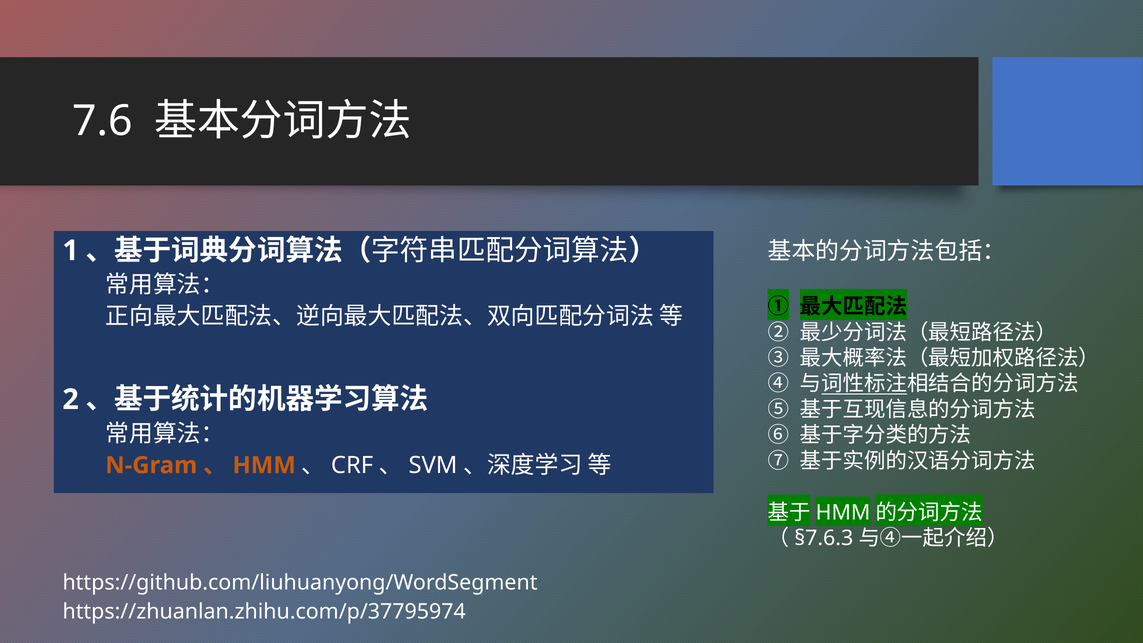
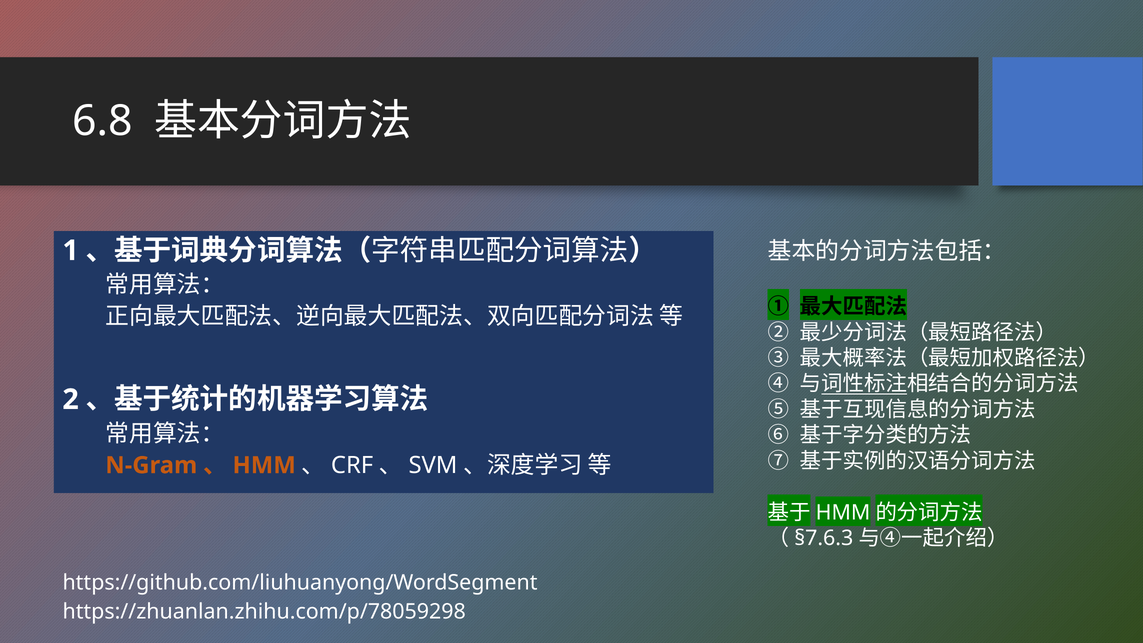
7.6: 7.6 -> 6.8 (103, 121)
https://zhuanlan.zhihu.com/p/37795974: https://zhuanlan.zhihu.com/p/37795974 -> https://zhuanlan.zhihu.com/p/78059298 (264, 612)
